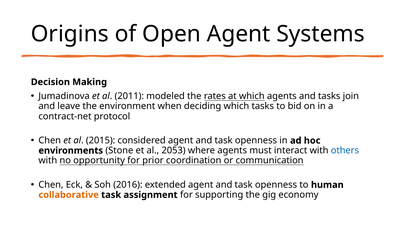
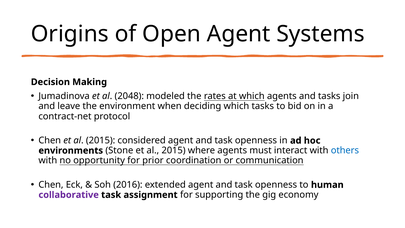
2011: 2011 -> 2048 (129, 96)
Stone et al 2053: 2053 -> 2015 (174, 150)
collaborative colour: orange -> purple (69, 195)
